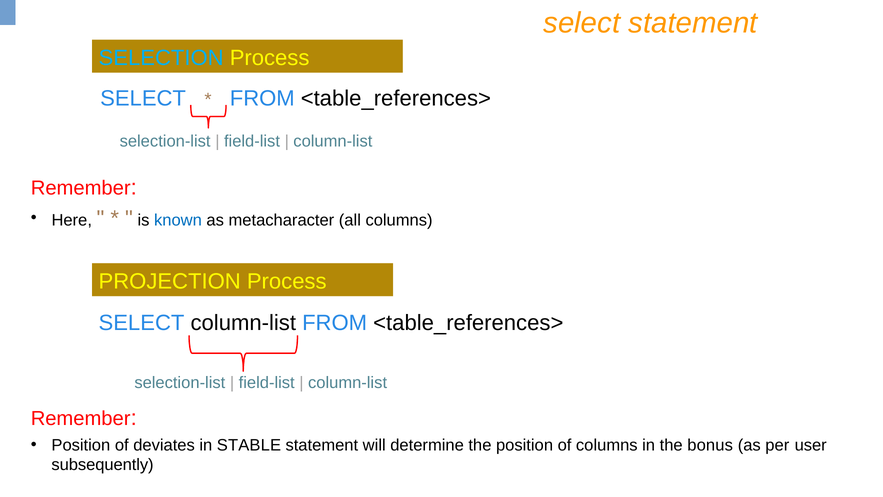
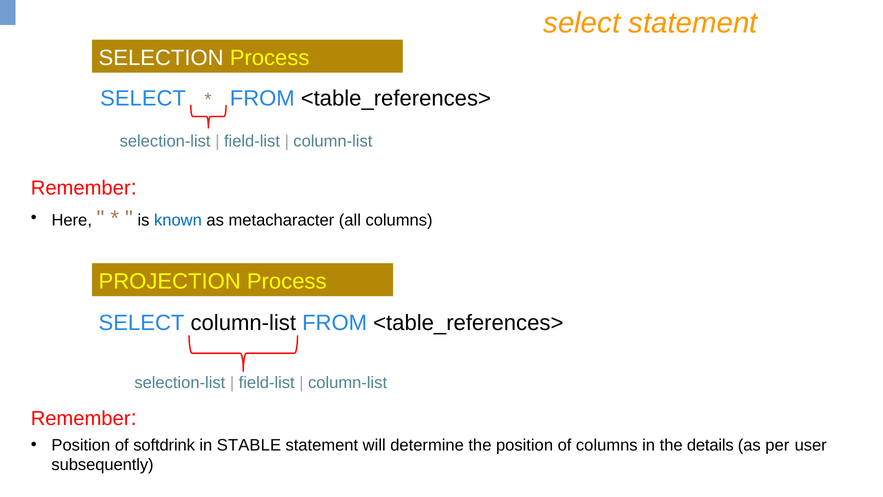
SELECTION colour: light blue -> white (161, 58)
deviates: deviates -> softdrink (164, 445)
bonus: bonus -> details (710, 445)
